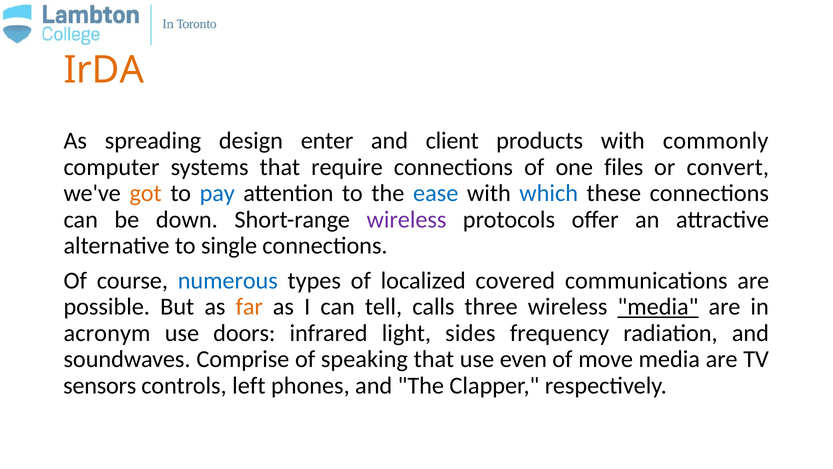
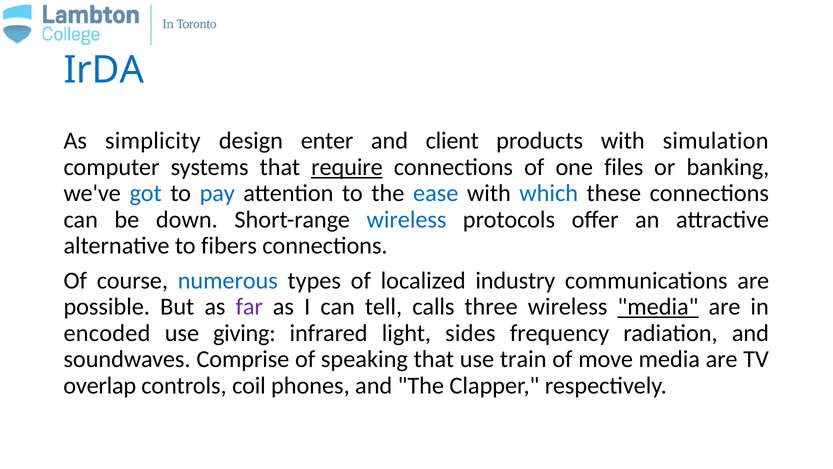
IrDA colour: orange -> blue (104, 70)
spreading: spreading -> simplicity (153, 141)
commonly: commonly -> simulation (716, 141)
require underline: none -> present (347, 167)
convert: convert -> banking (728, 167)
got colour: orange -> blue (146, 193)
wireless colour: purple -> blue (407, 219)
single: single -> fibers (229, 246)
covered: covered -> industry (515, 280)
far colour: orange -> purple (249, 307)
acronym: acronym -> encoded (107, 333)
doors: doors -> giving (244, 333)
even: even -> train (523, 359)
sensors: sensors -> overlap (100, 385)
left: left -> coil (249, 385)
